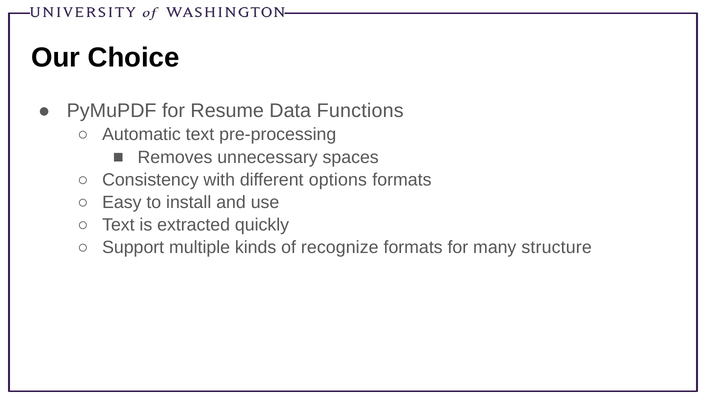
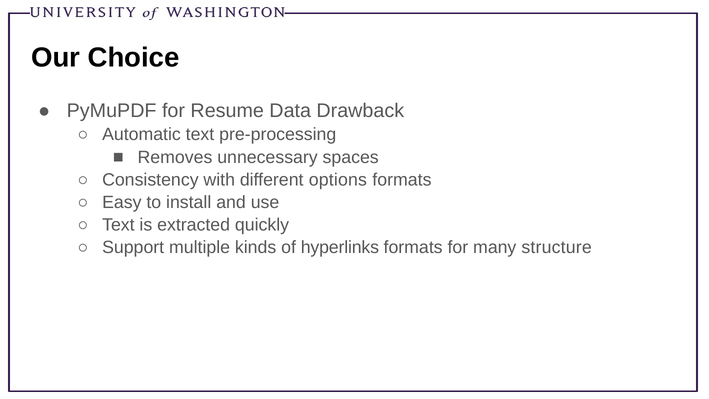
Functions: Functions -> Drawback (360, 111)
recognize: recognize -> hyperlinks (340, 248)
